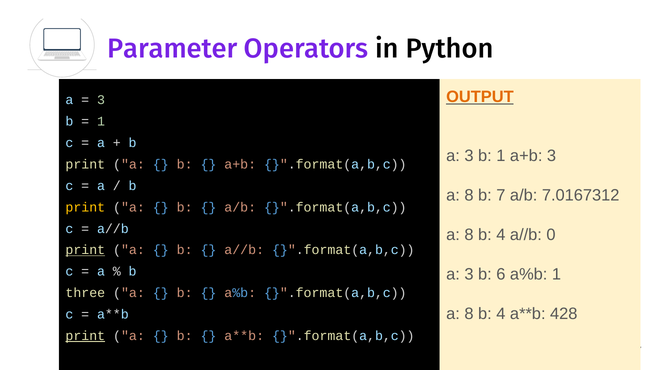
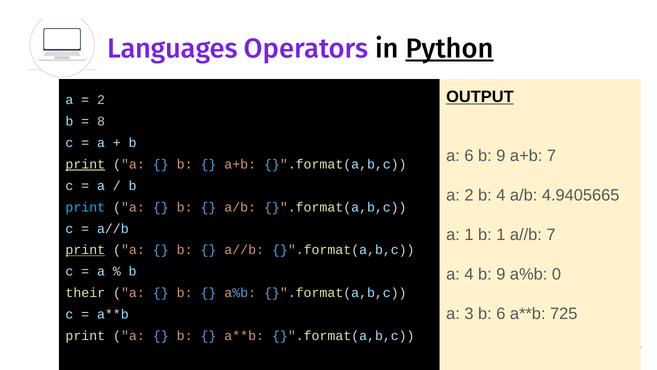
Parameter: Parameter -> Languages (172, 49)
Python underline: none -> present (450, 49)
OUTPUT colour: orange -> black (480, 96)
3: 3 -> 2 (101, 100)
1: 1 -> 8 (101, 121)
3: 3 -> 6 (469, 156)
1: 1 -> 9 (501, 156)
a+b 3: 3 -> 7 (552, 156)
print underline: none -> present (85, 164)
8: 8 -> 2 (469, 195)
b 7: 7 -> 4 (501, 195)
7.0167312: 7.0167312 -> 4.9405665 (581, 195)
print colour: yellow -> light blue (85, 207)
8: 8 -> 1 (469, 234)
4: 4 -> 1 (501, 234)
a//b 0: 0 -> 7 (551, 234)
3: 3 -> 4 (469, 274)
6: 6 -> 9 (501, 274)
a%b 1: 1 -> 0 (557, 274)
three: three -> their (85, 293)
8: 8 -> 3 (469, 313)
4: 4 -> 6 (501, 313)
428: 428 -> 725 (564, 313)
print underline: present -> none (85, 335)
